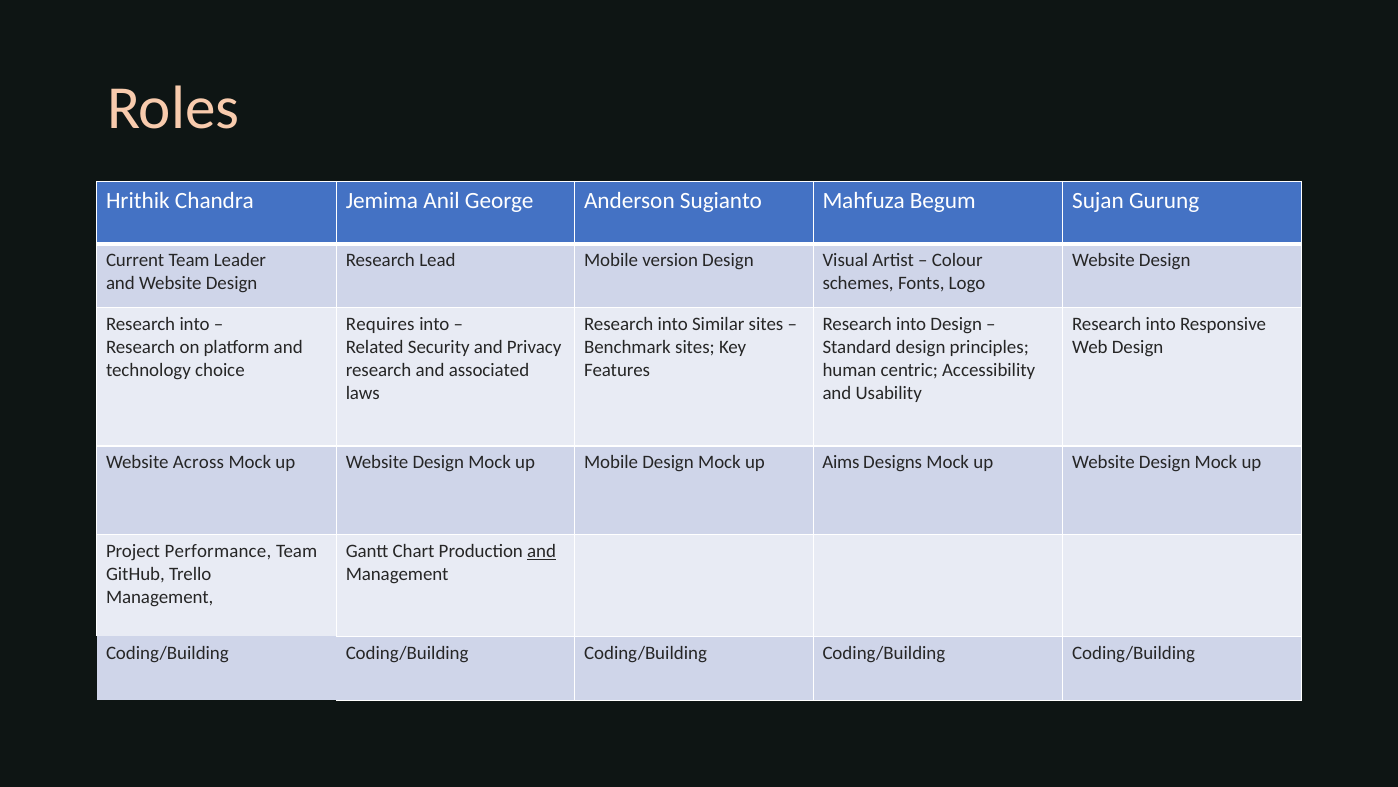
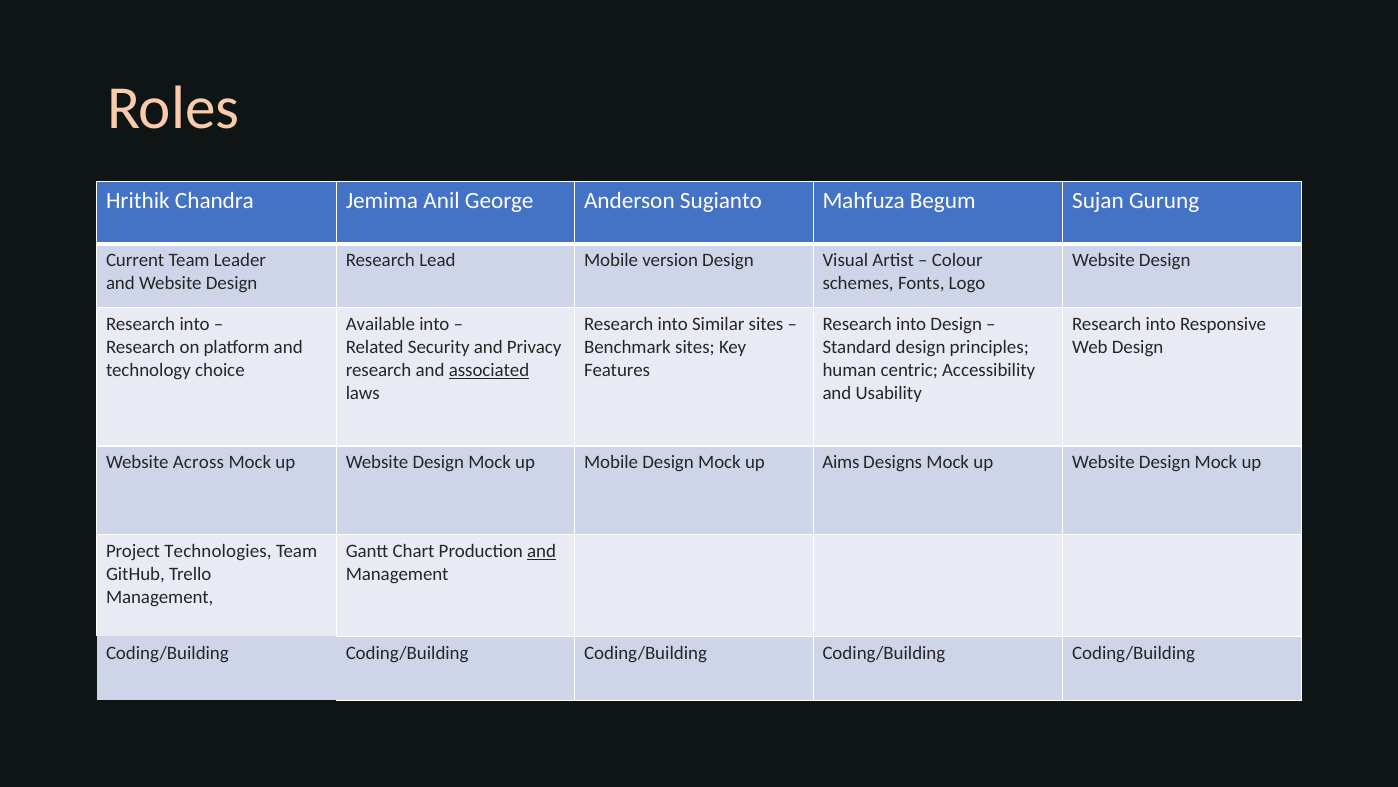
Requires: Requires -> Available (380, 324)
associated underline: none -> present (489, 370)
Performance: Performance -> Technologies (218, 551)
